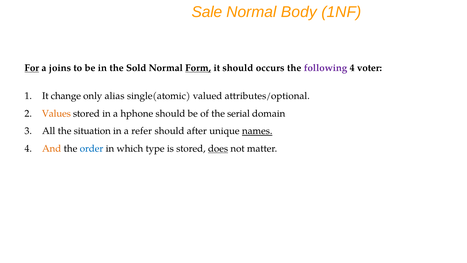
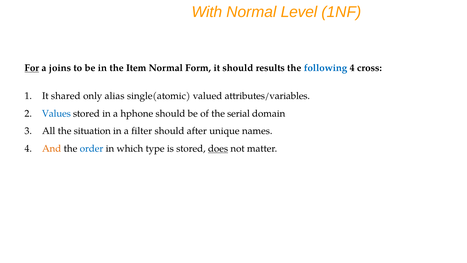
Sale: Sale -> With (207, 12)
Body: Body -> Level (299, 12)
Sold: Sold -> Item (136, 68)
Form underline: present -> none (198, 68)
occurs: occurs -> results (270, 68)
following colour: purple -> blue (326, 68)
voter: voter -> cross (369, 68)
change: change -> shared (66, 96)
attributes/optional: attributes/optional -> attributes/variables (267, 96)
Values colour: orange -> blue (56, 113)
refer: refer -> filter (142, 131)
names underline: present -> none (257, 131)
